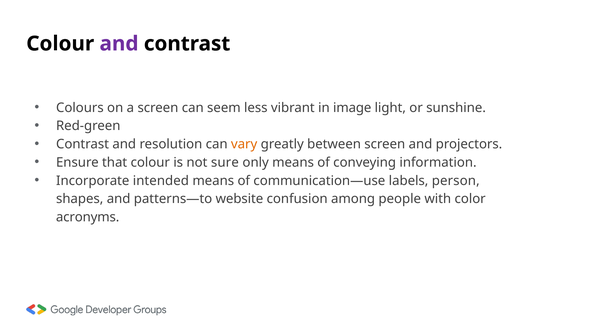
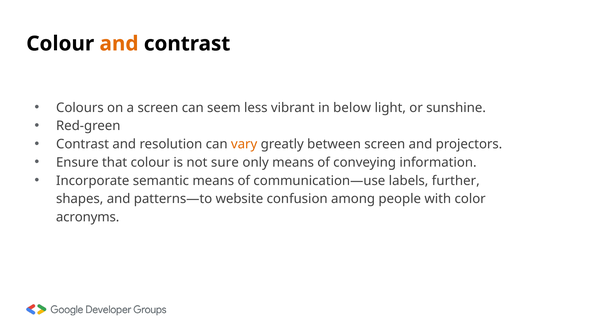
and colour: purple -> orange (119, 44)
image: image -> below (352, 108)
intended: intended -> semantic (161, 181)
person: person -> further (456, 181)
